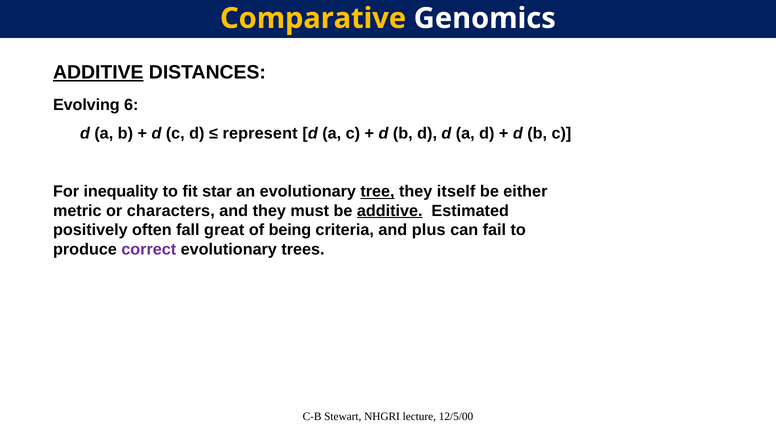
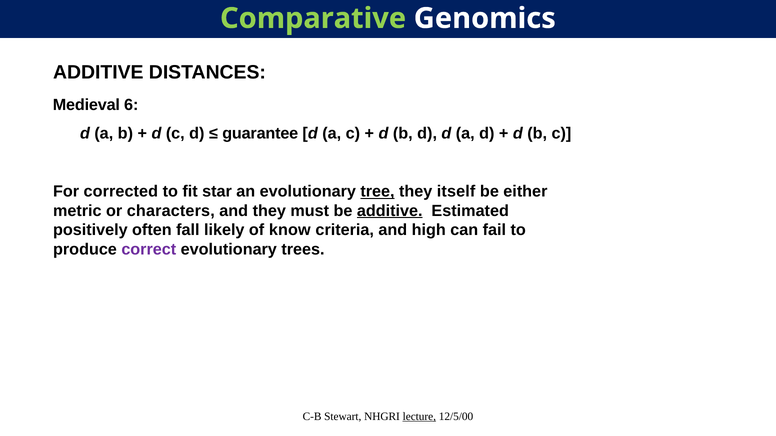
Comparative colour: yellow -> light green (313, 18)
ADDITIVE underline: present -> none (98, 72)
Evolving: Evolving -> Medieval (86, 105)
represent: represent -> guarantee (260, 133)
inequality: inequality -> corrected (121, 192)
great: great -> likely (224, 230)
being: being -> know (290, 230)
plus: plus -> high (429, 230)
lecture underline: none -> present (419, 417)
